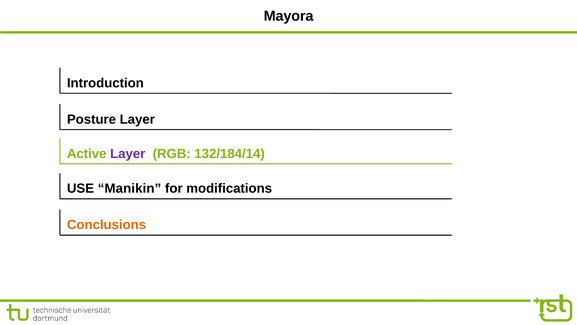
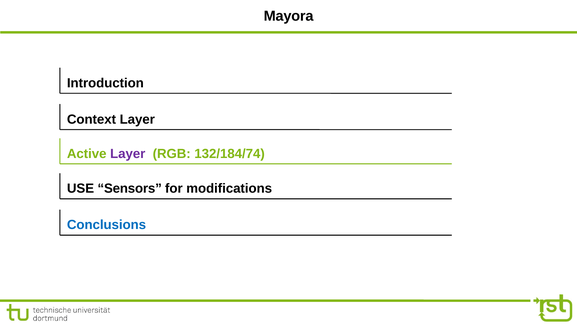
Posture: Posture -> Context (91, 119)
132/184/14: 132/184/14 -> 132/184/74 (230, 154)
Manikin: Manikin -> Sensors (130, 188)
Conclusions colour: orange -> blue (107, 225)
